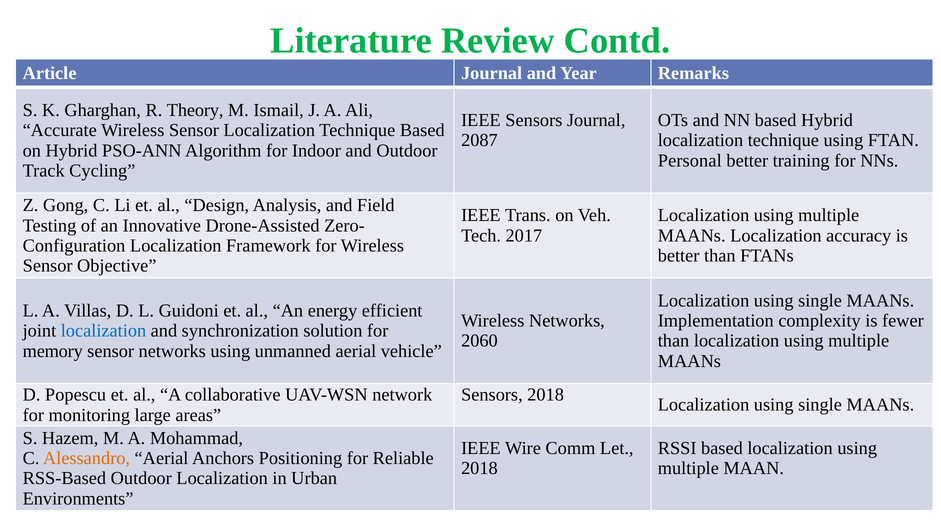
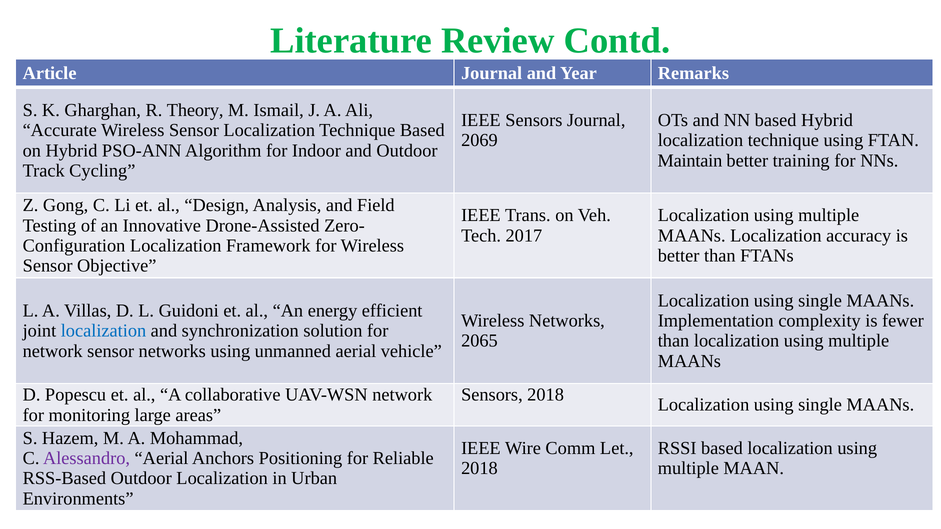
2087: 2087 -> 2069 (479, 140)
Personal: Personal -> Maintain (690, 161)
2060: 2060 -> 2065 (479, 341)
memory: memory -> network (53, 351)
Alessandro colour: orange -> purple (87, 459)
